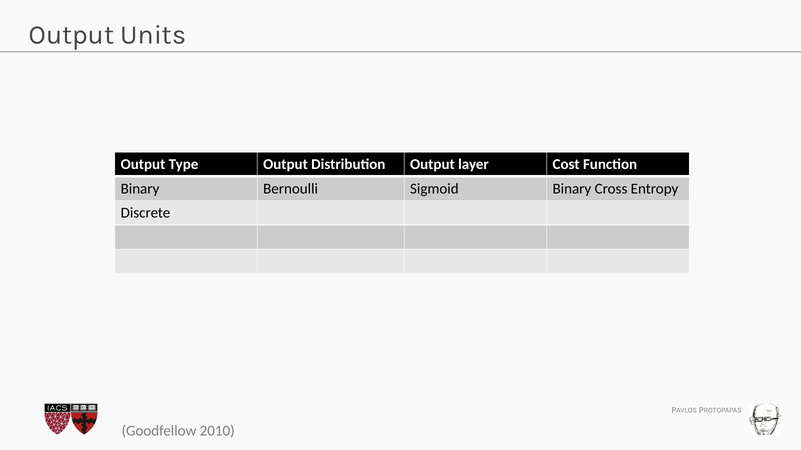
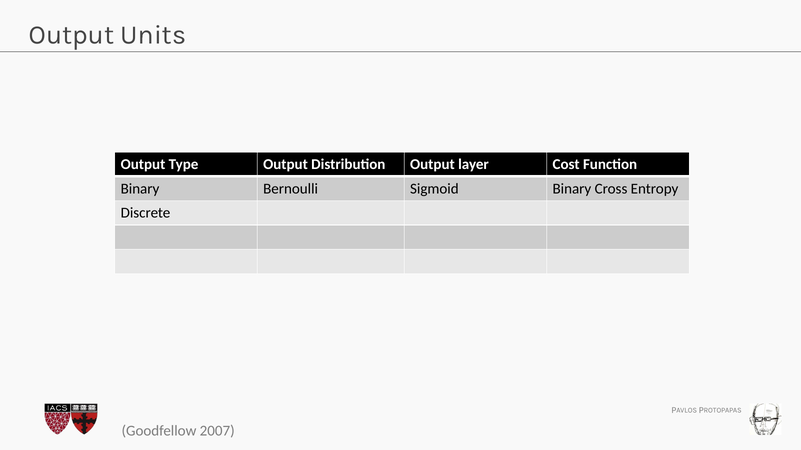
2010: 2010 -> 2007 (217, 431)
